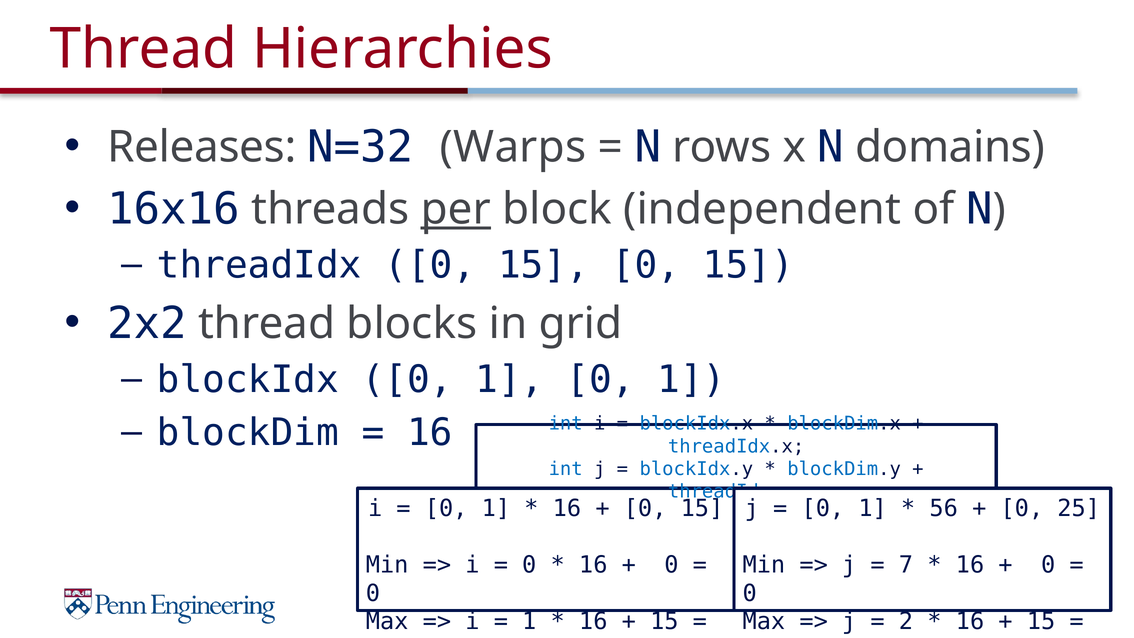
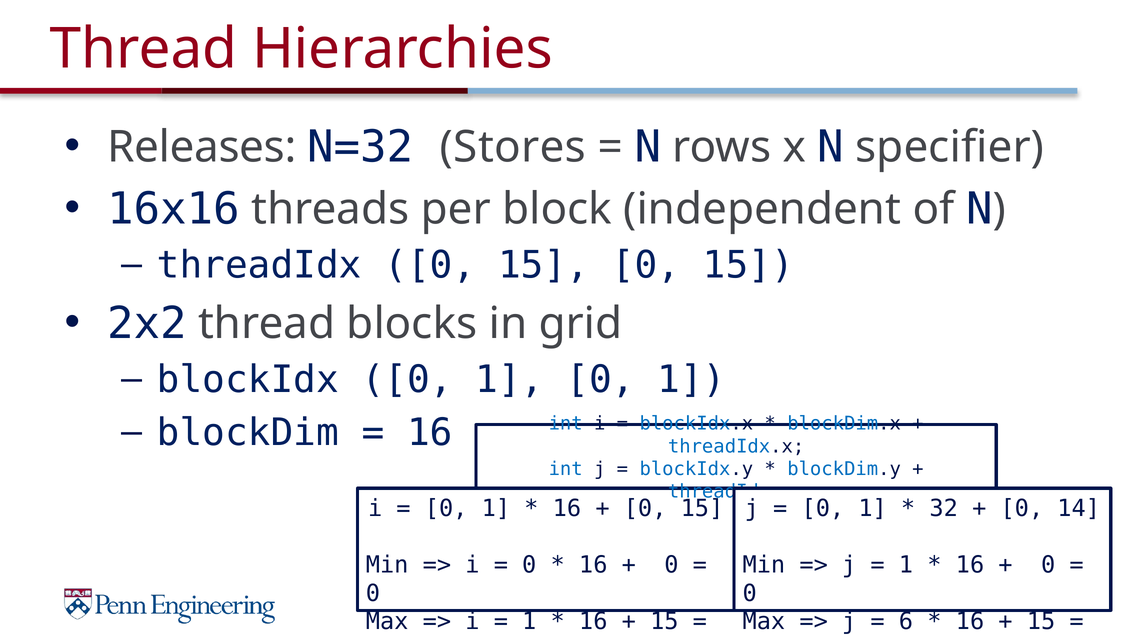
Warps: Warps -> Stores (513, 147)
domains: domains -> specifier (950, 147)
per underline: present -> none (456, 209)
56: 56 -> 32 (944, 508)
25: 25 -> 14 (1079, 508)
7: 7 -> 1 (906, 565)
2: 2 -> 6 (906, 622)
